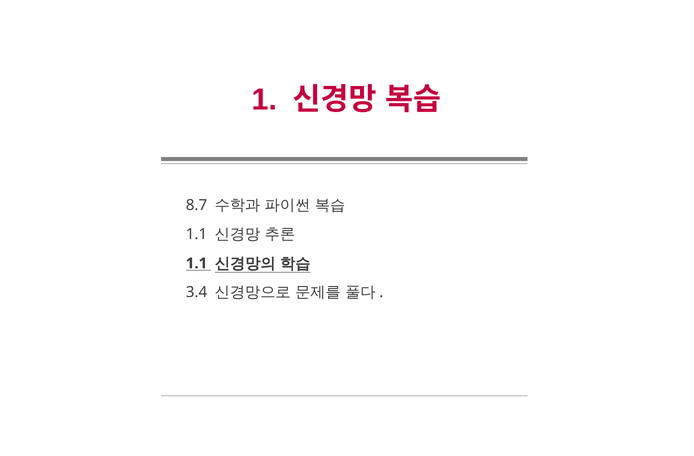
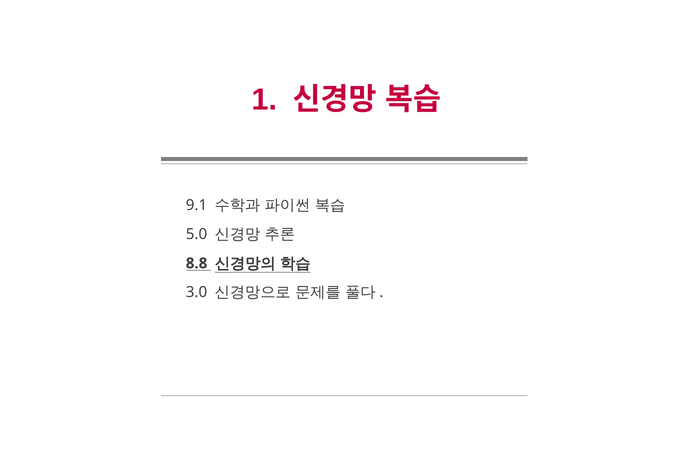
8.7: 8.7 -> 9.1 (196, 205)
1.1: 1.1 -> 5.0 (196, 234)
1.1: 1.1 -> 8.8 (197, 263)
3.4: 3.4 -> 3.0 (196, 292)
